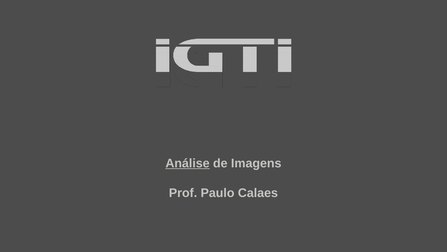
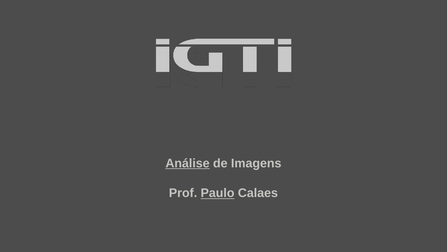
Paulo underline: none -> present (218, 193)
